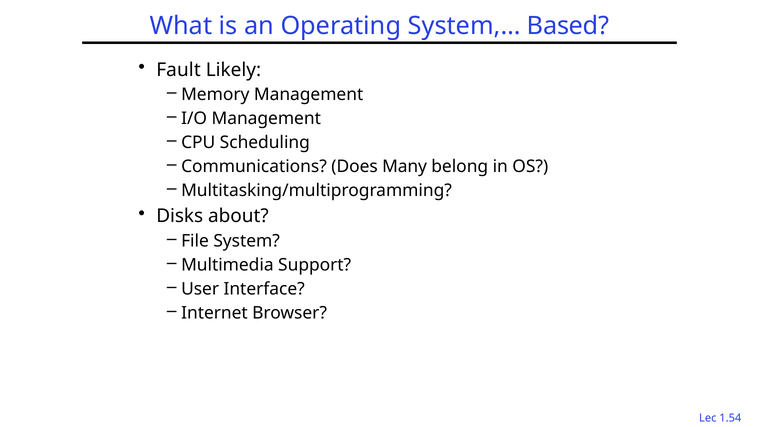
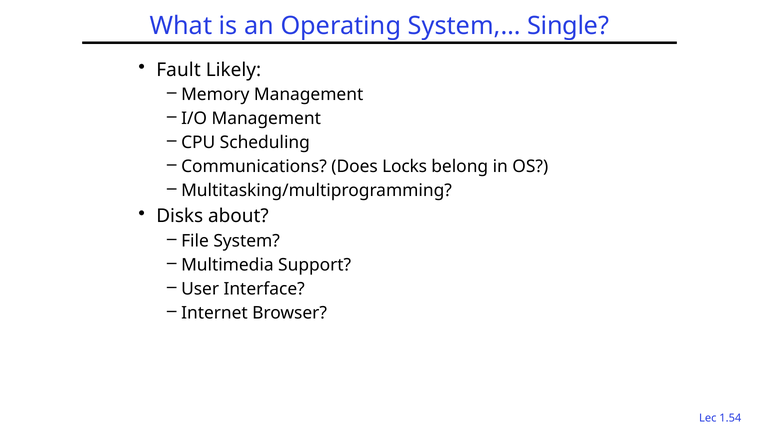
Based: Based -> Single (568, 26)
Many: Many -> Locks (405, 167)
